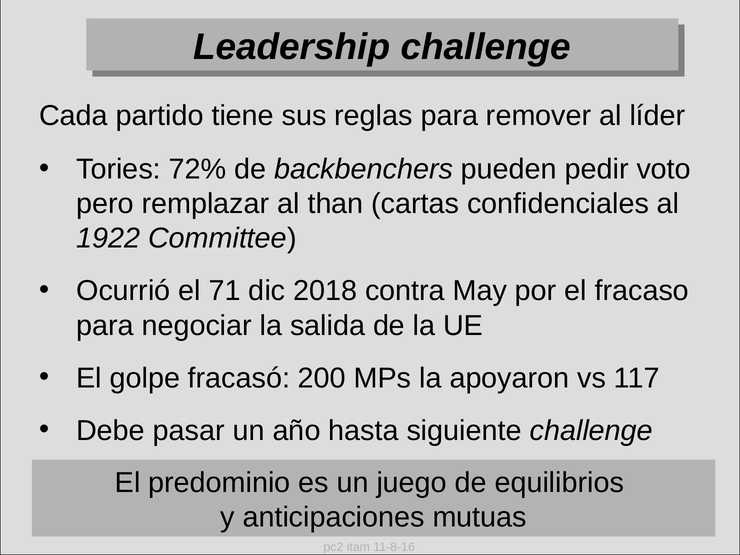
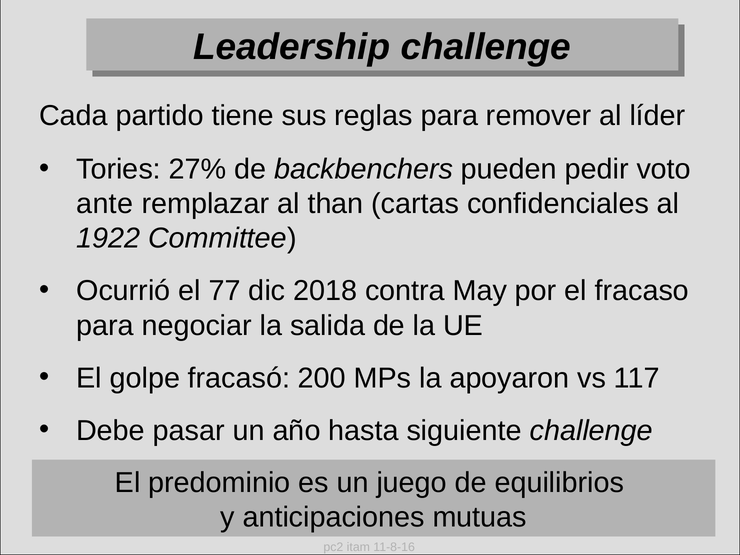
72%: 72% -> 27% (197, 169)
pero: pero -> ante (105, 204)
71: 71 -> 77 (225, 291)
